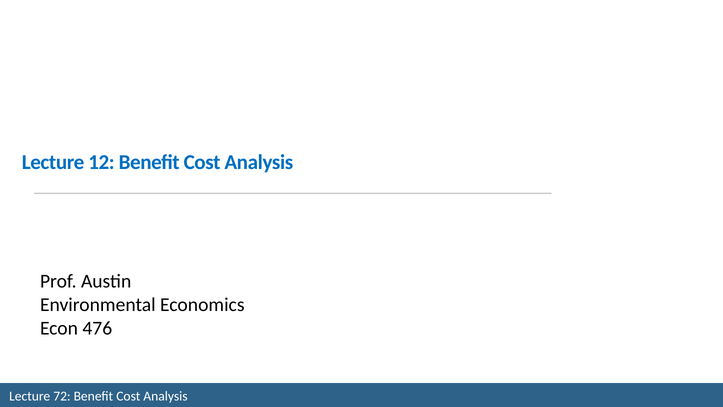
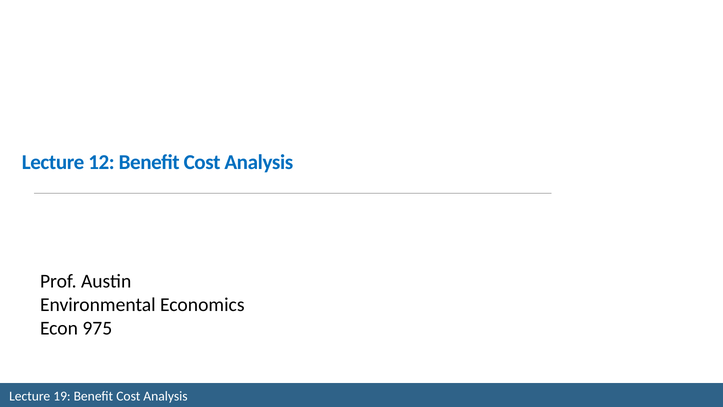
476: 476 -> 975 (97, 328)
72: 72 -> 19 (62, 396)
